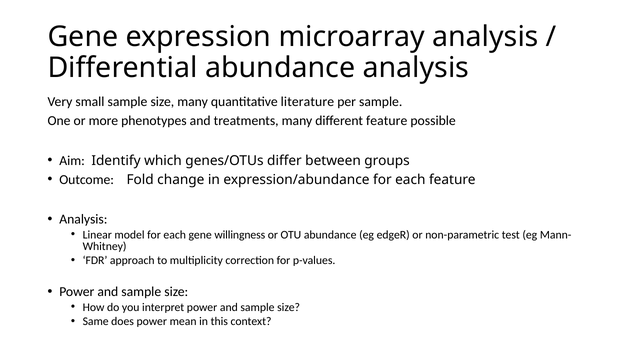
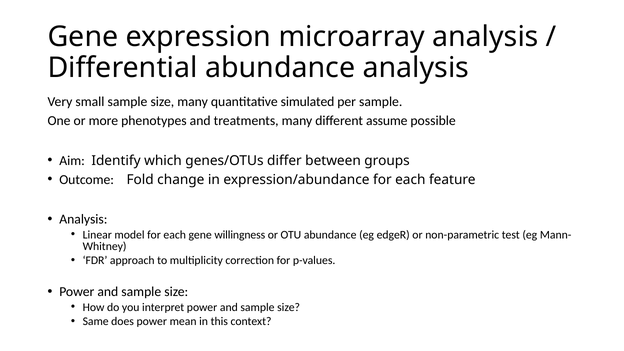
literature: literature -> simulated (308, 102)
different feature: feature -> assume (387, 121)
